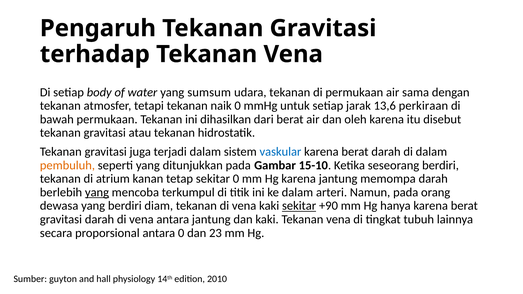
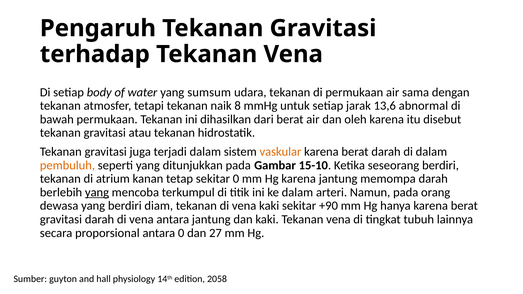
naik 0: 0 -> 8 (238, 106)
perkiraan: perkiraan -> abnormal (423, 106)
vaskular colour: blue -> orange (280, 152)
sekitar underline: present -> none (299, 206)
23: 23 -> 27 (215, 233)
2010: 2010 -> 2058 (217, 279)
